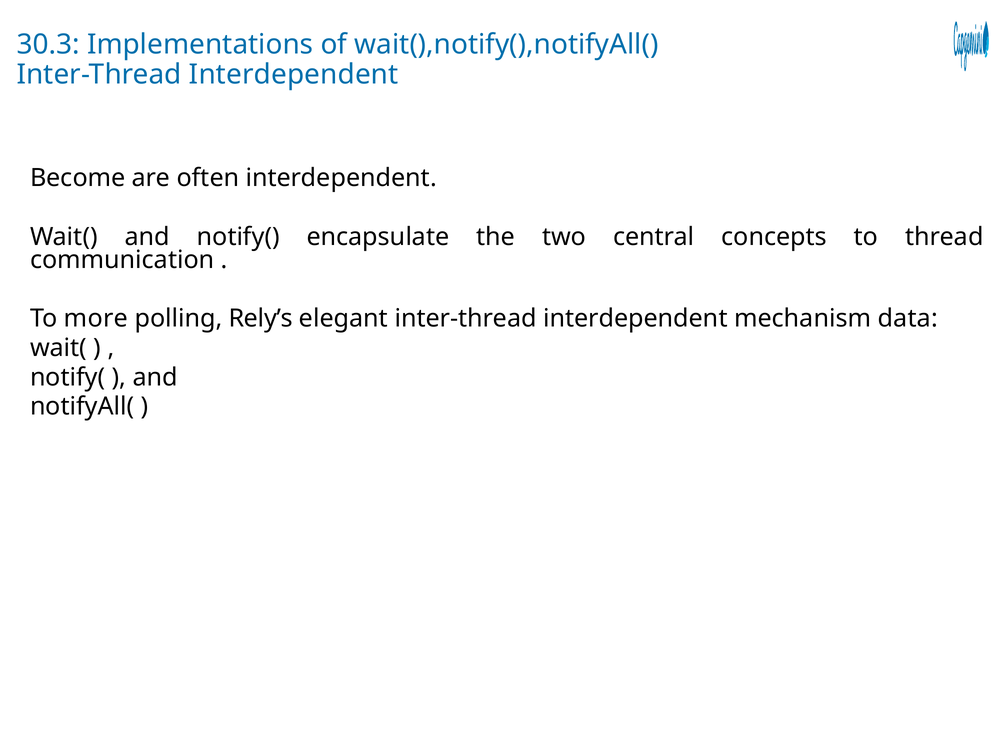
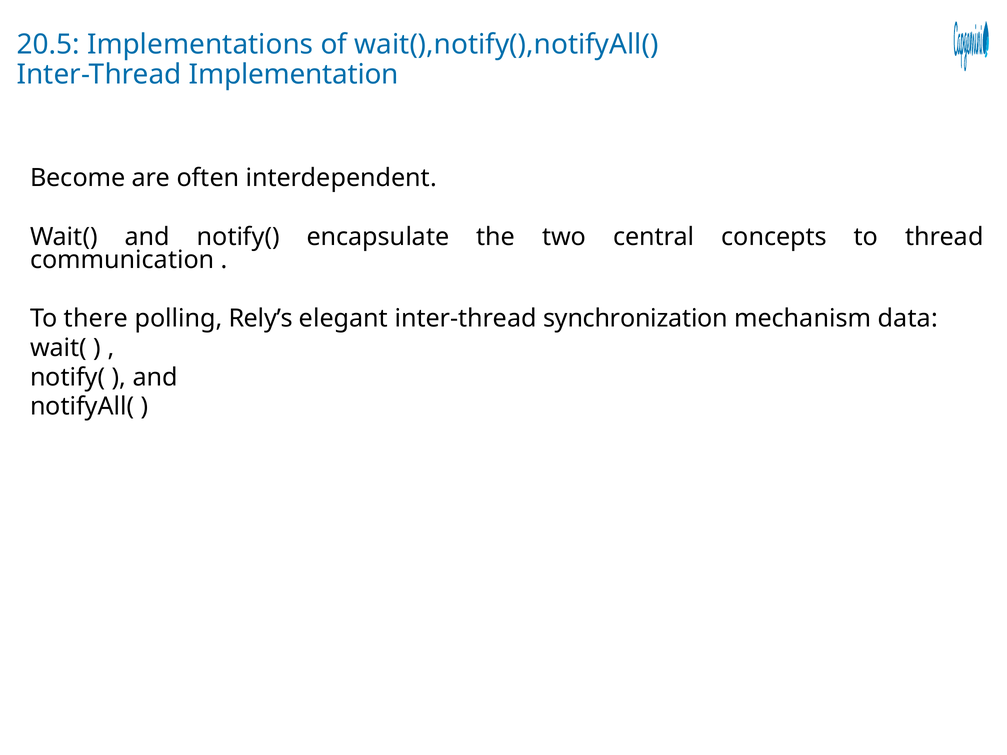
30.3: 30.3 -> 20.5 (48, 44)
Interdependent: Interdependent -> Implementation (294, 75)
more: more -> there (96, 319)
elegant inter-thread interdependent: interdependent -> synchronization (635, 319)
